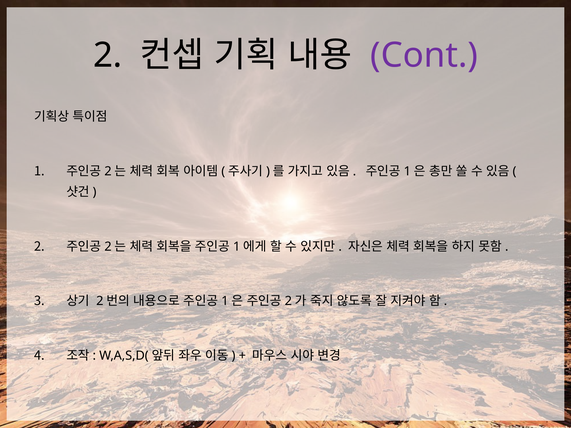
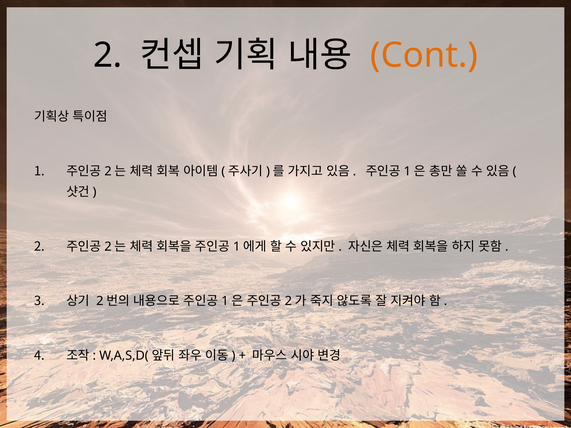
Cont colour: purple -> orange (424, 55)
